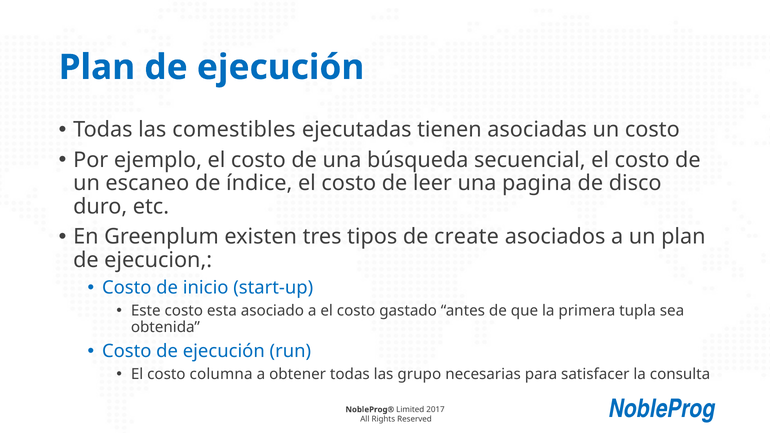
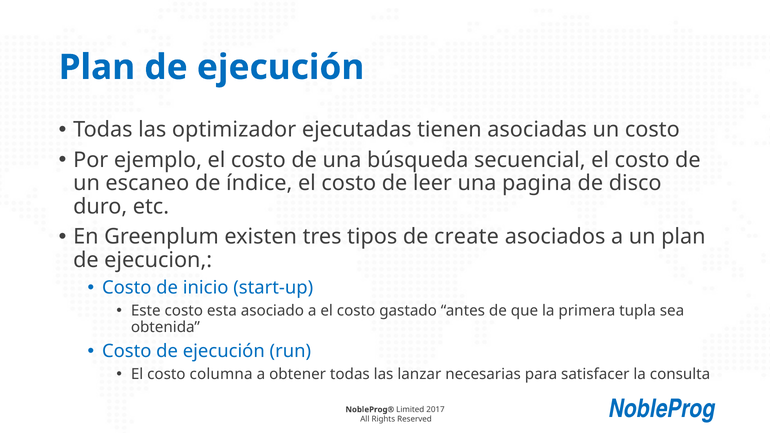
comestibles: comestibles -> optimizador (234, 130)
grupo: grupo -> lanzar (419, 374)
